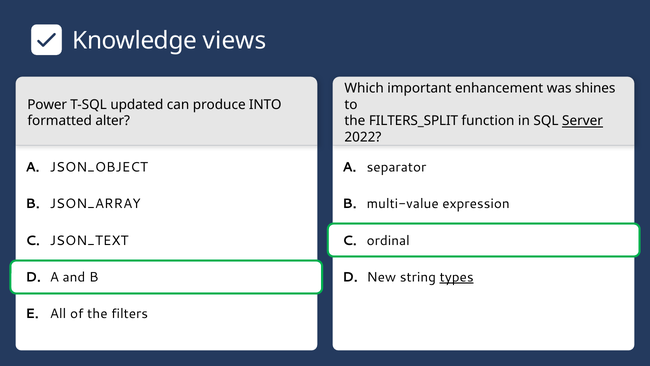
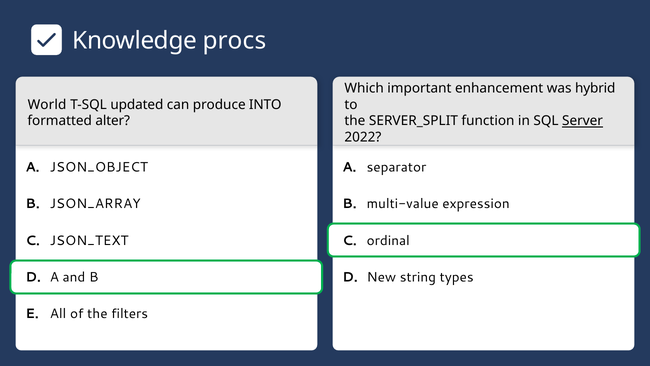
views: views -> procs (234, 41)
shines: shines -> hybrid (595, 88)
Power: Power -> World (47, 105)
FILTERS_SPLIT: FILTERS_SPLIT -> SERVER_SPLIT (413, 121)
types underline: present -> none (457, 277)
